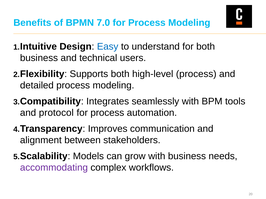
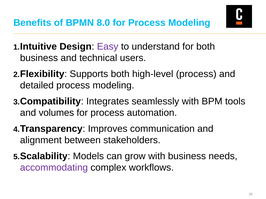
7.0: 7.0 -> 8.0 (103, 23)
Easy colour: blue -> purple (108, 47)
protocol: protocol -> volumes (56, 113)
